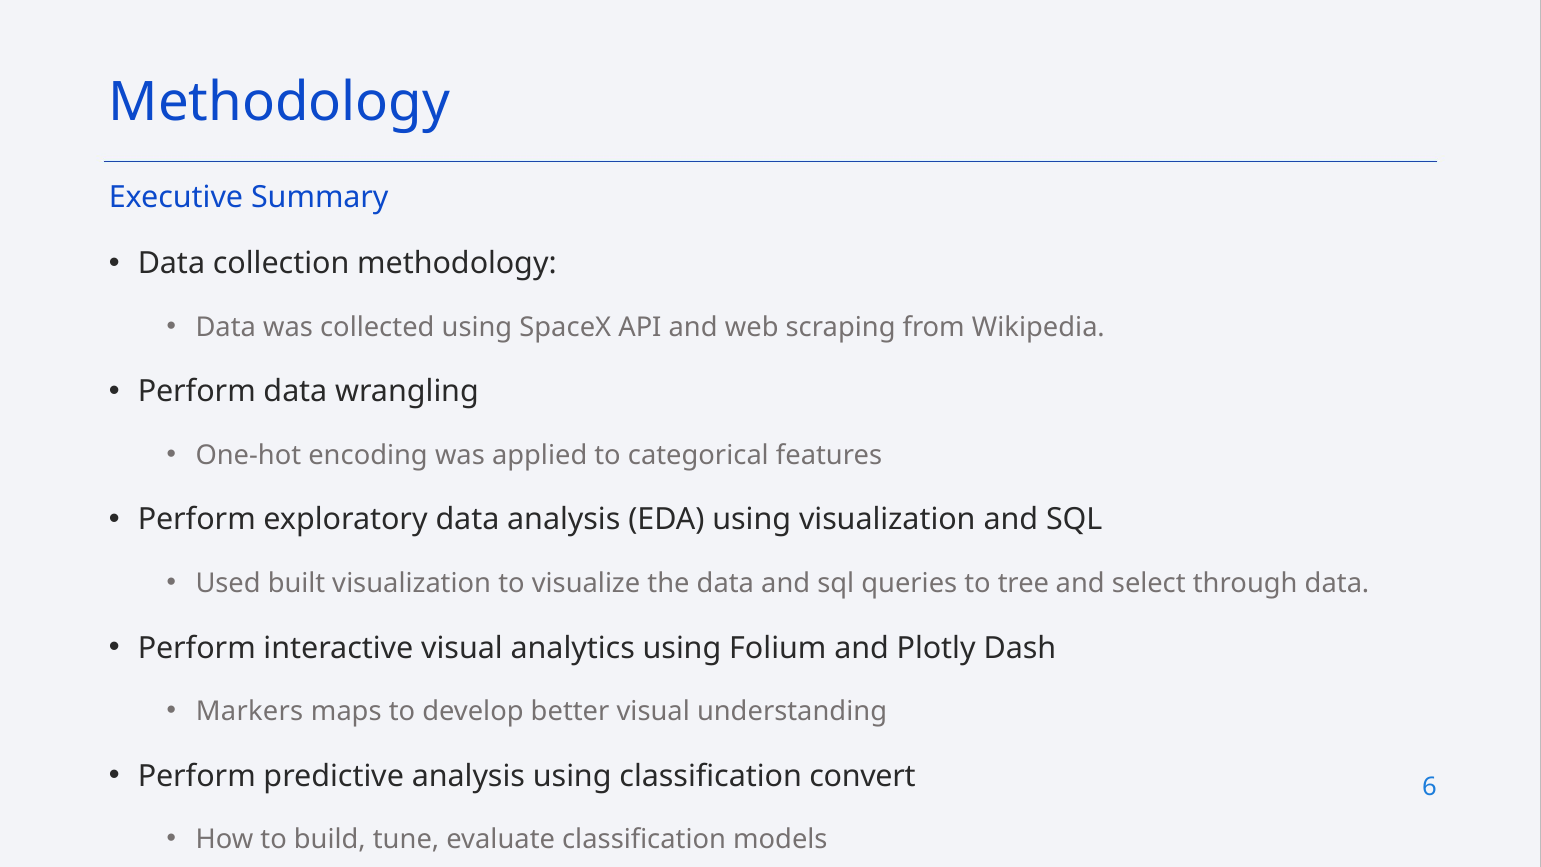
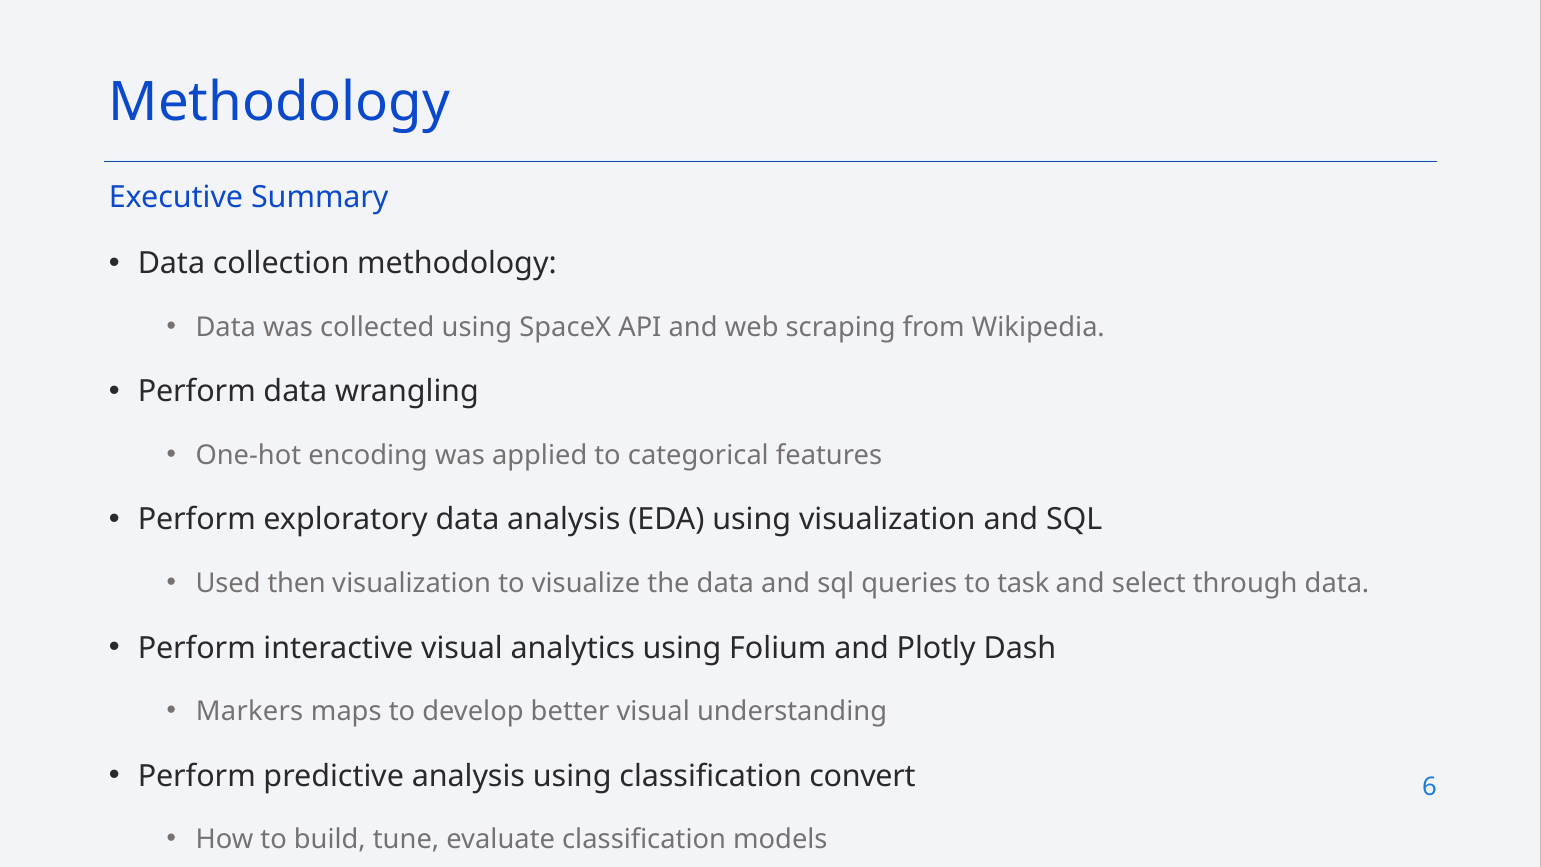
built: built -> then (297, 583)
tree: tree -> task (1023, 583)
